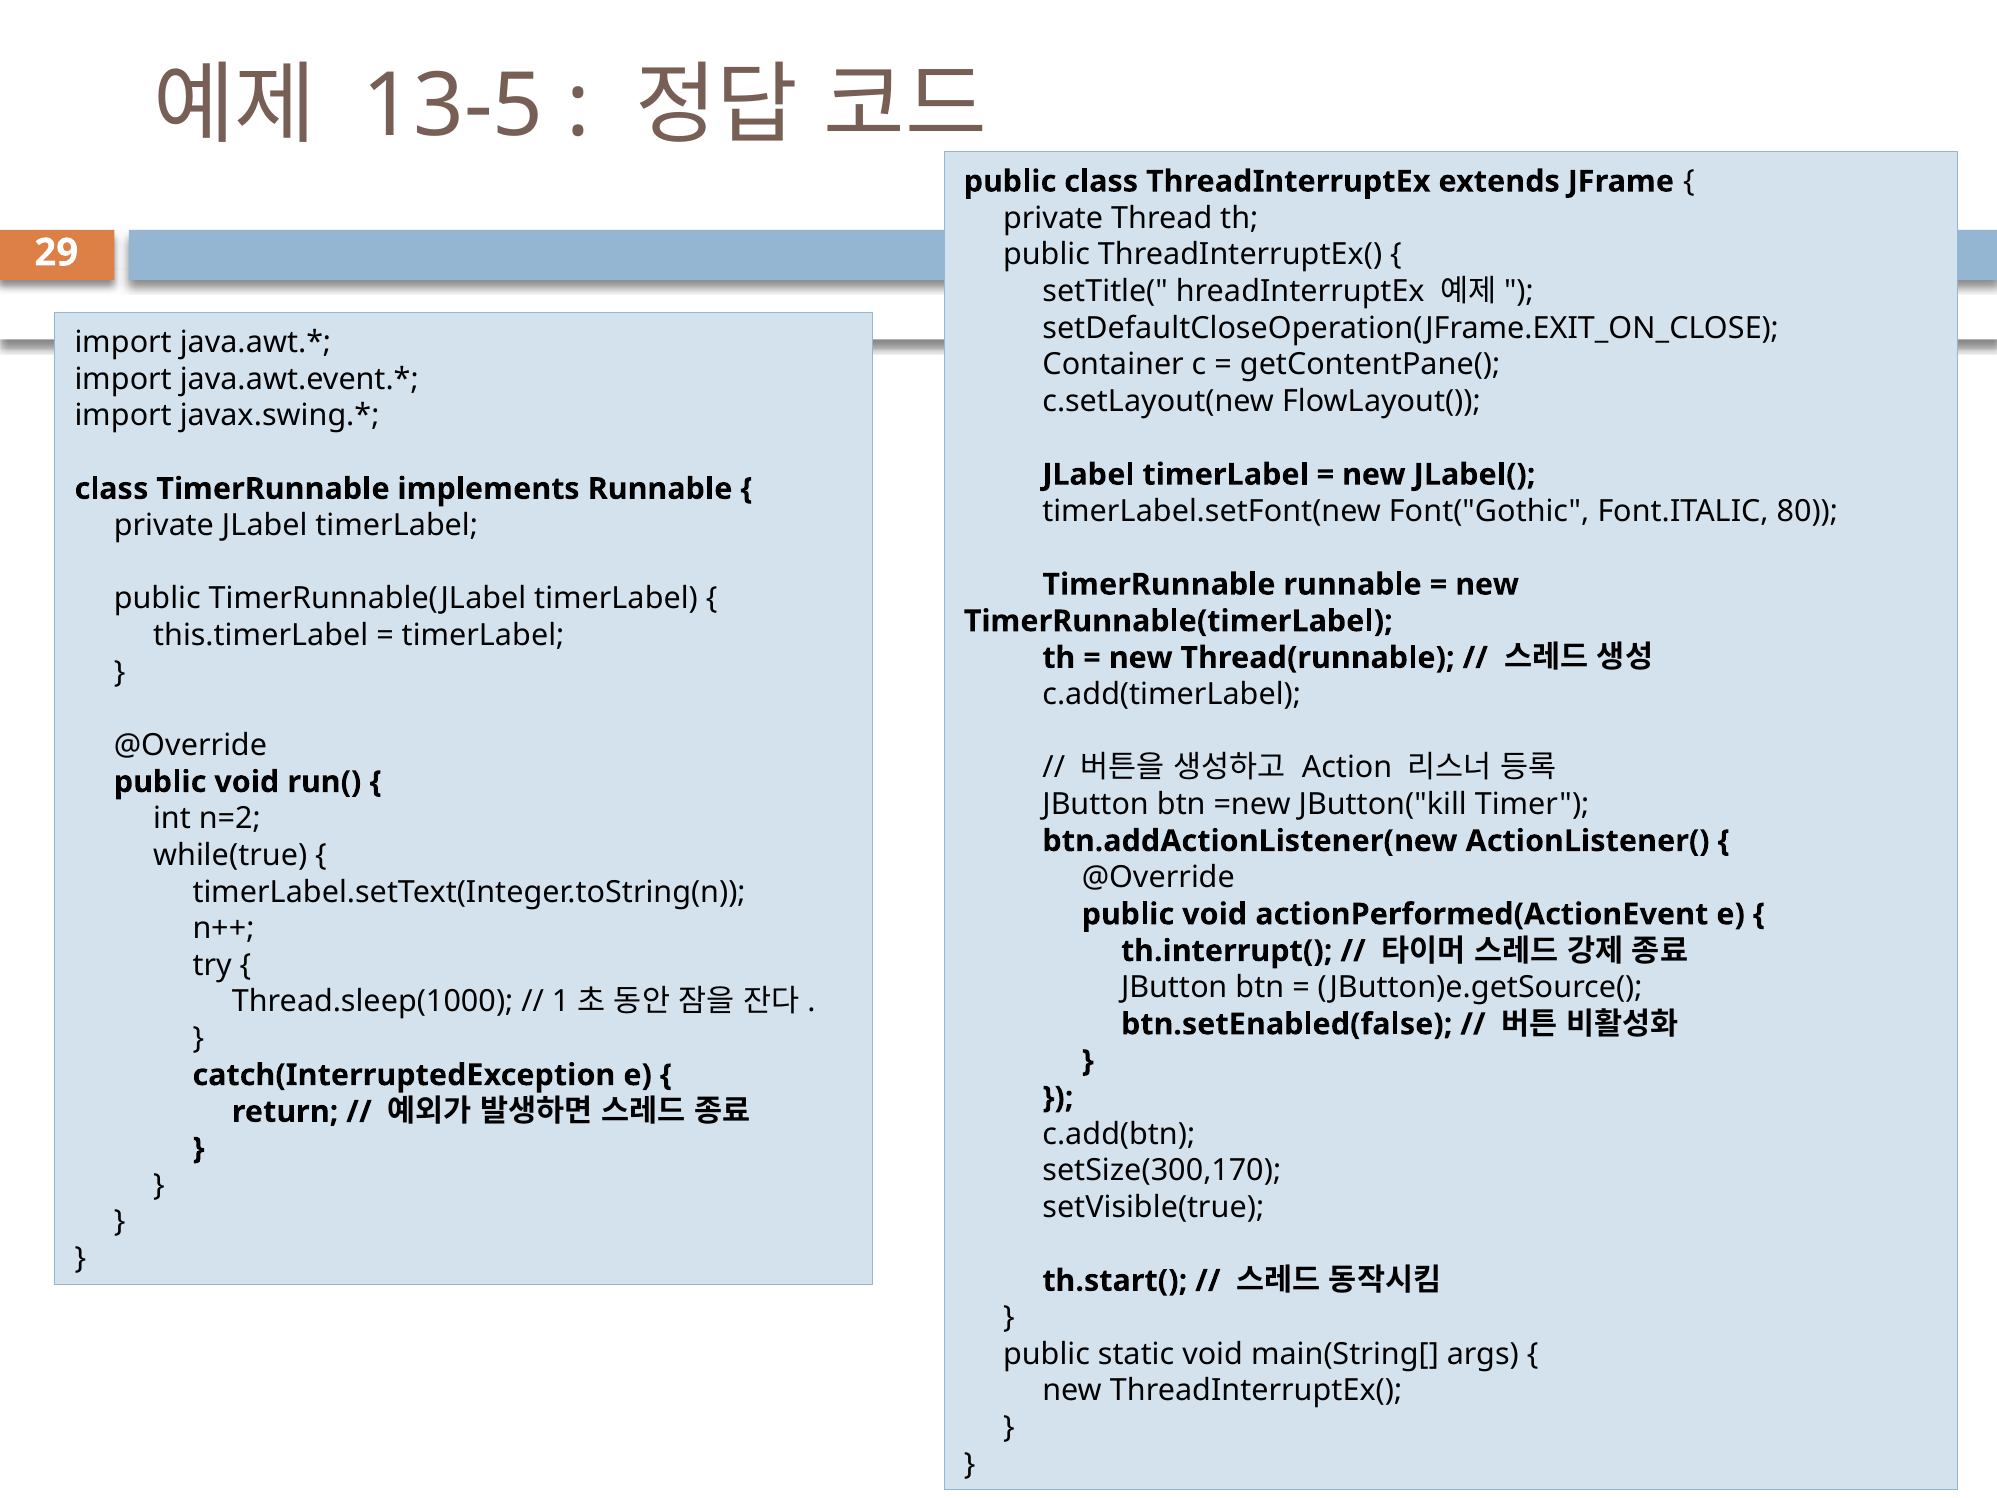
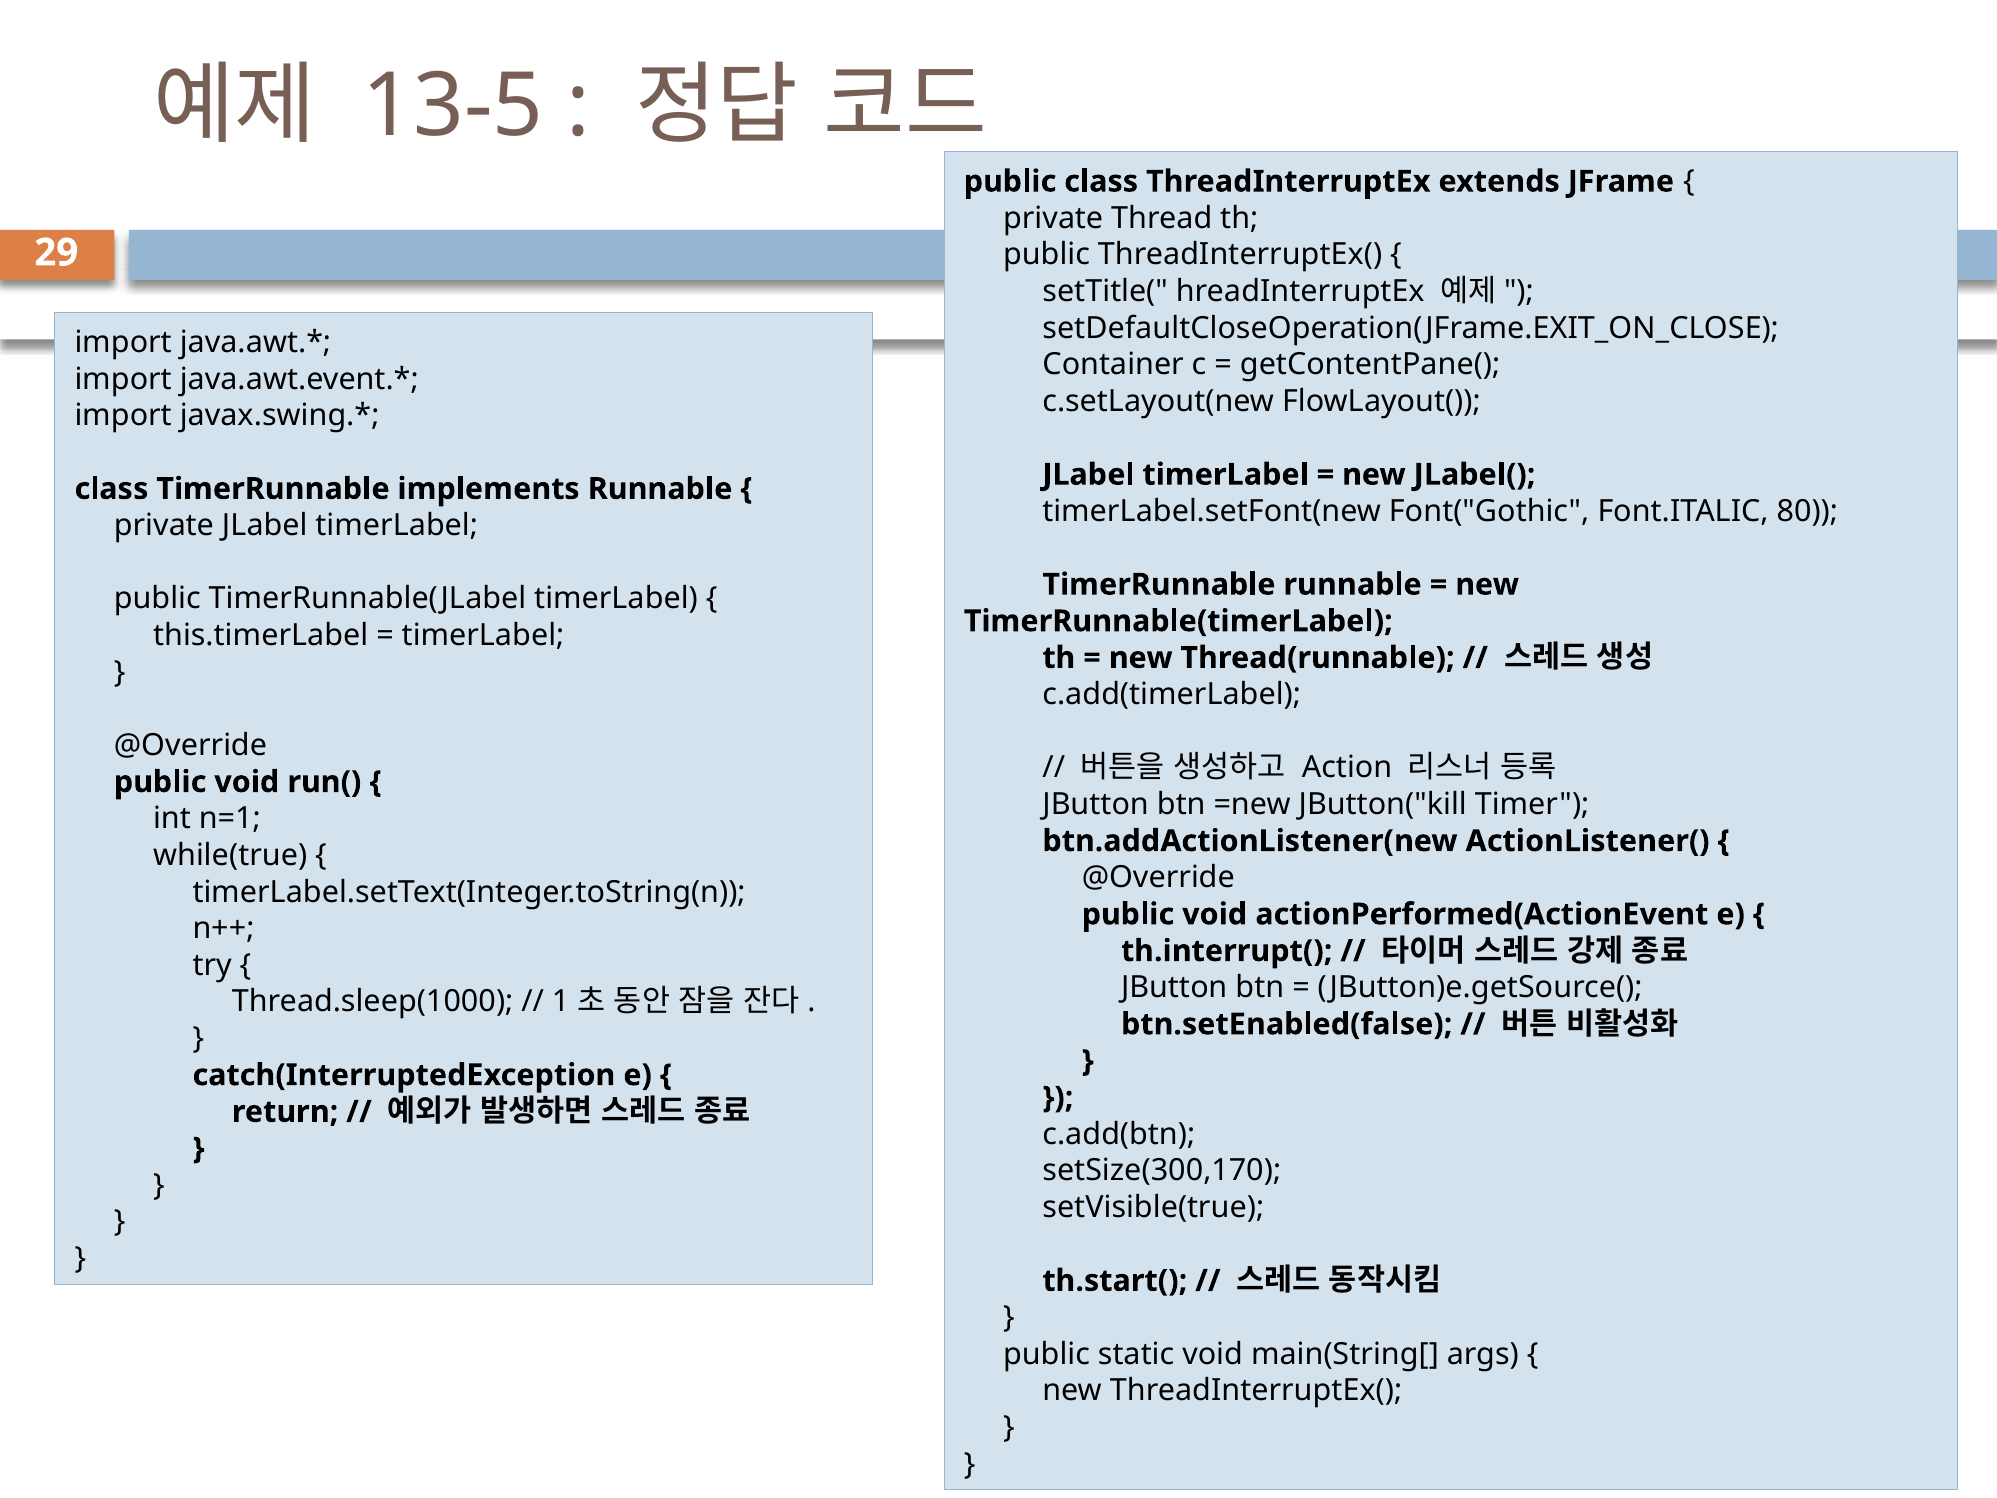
n=2: n=2 -> n=1 (230, 819)
